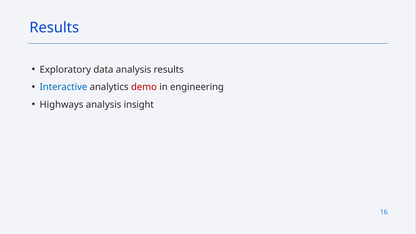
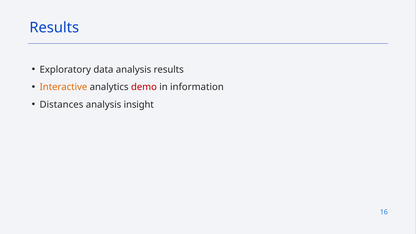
Interactive colour: blue -> orange (63, 87)
engineering: engineering -> information (197, 87)
Highways: Highways -> Distances (61, 105)
